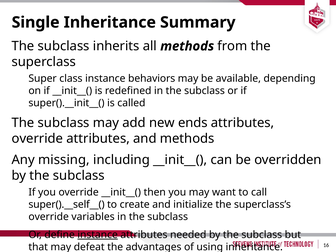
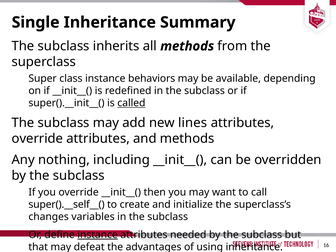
called underline: none -> present (131, 103)
ends: ends -> lines (193, 123)
missing: missing -> nothing (64, 160)
override: override -> changes (49, 217)
